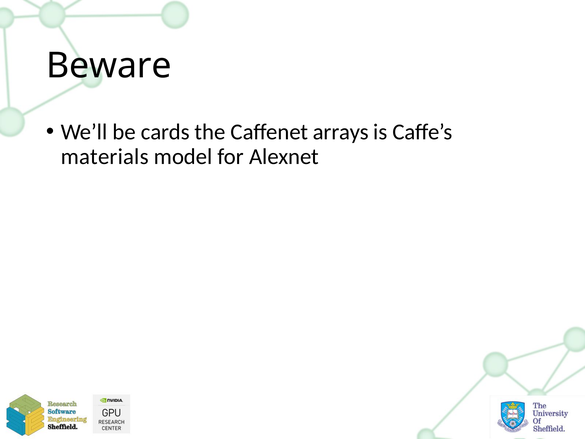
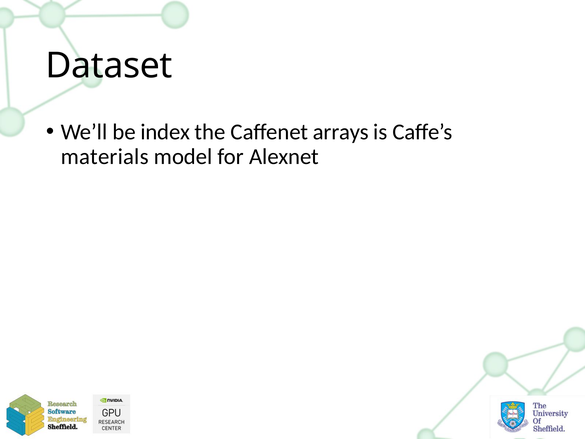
Beware: Beware -> Dataset (109, 66)
cards: cards -> index (165, 132)
